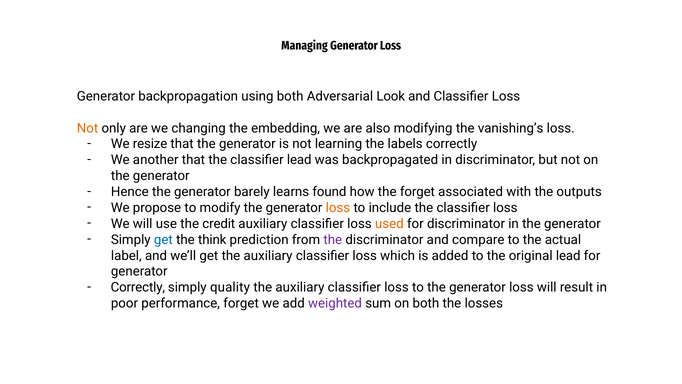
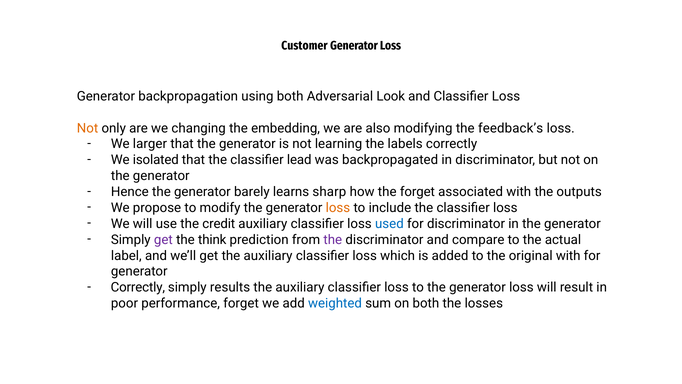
Managing: Managing -> Customer (304, 46)
vanishing’s: vanishing’s -> feedback’s (511, 128)
resize: resize -> larger (150, 144)
another: another -> isolated (156, 160)
found: found -> sharp (329, 192)
used colour: orange -> blue (389, 224)
get colour: blue -> purple (163, 239)
original lead: lead -> with (568, 255)
quality: quality -> results (230, 287)
weighted colour: purple -> blue (335, 303)
